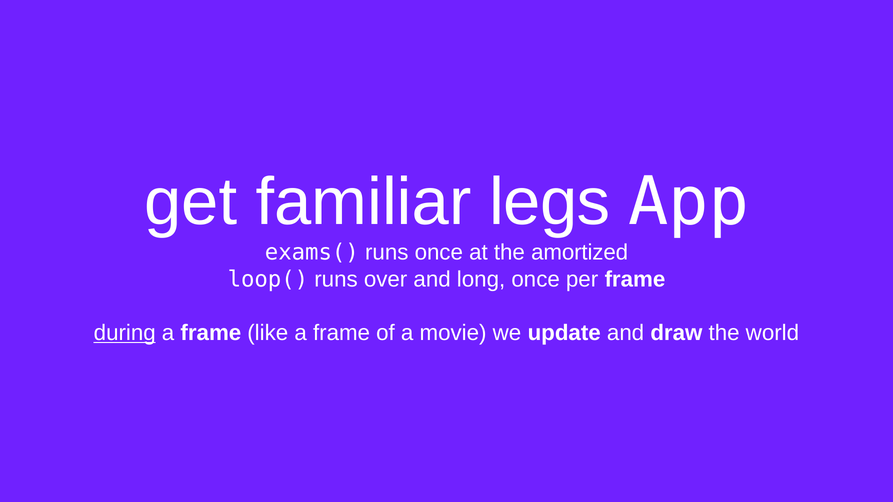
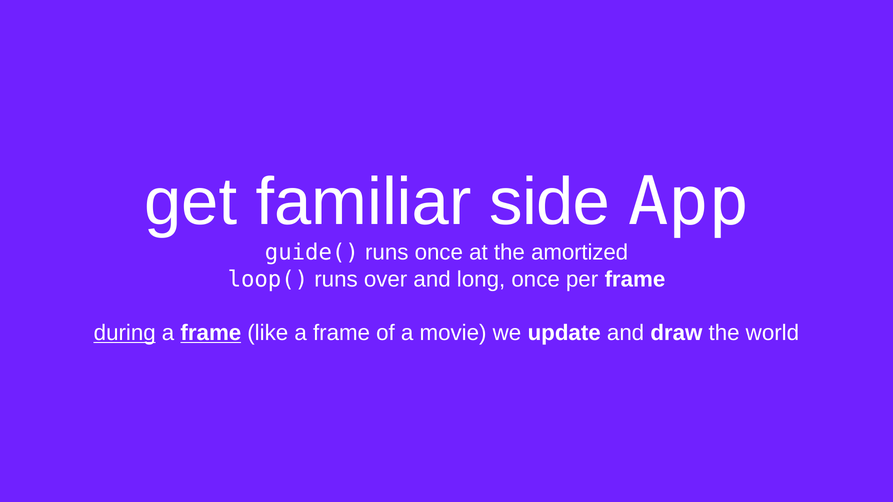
legs: legs -> side (550, 202)
exams(: exams( -> guide( (312, 253)
frame underline: none -> present (211, 333)
